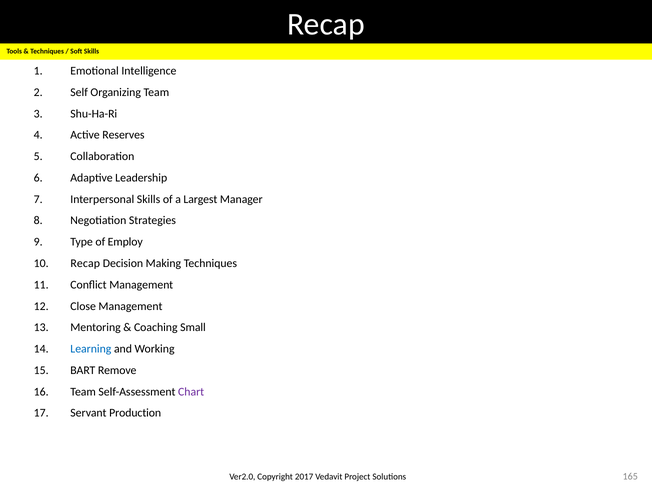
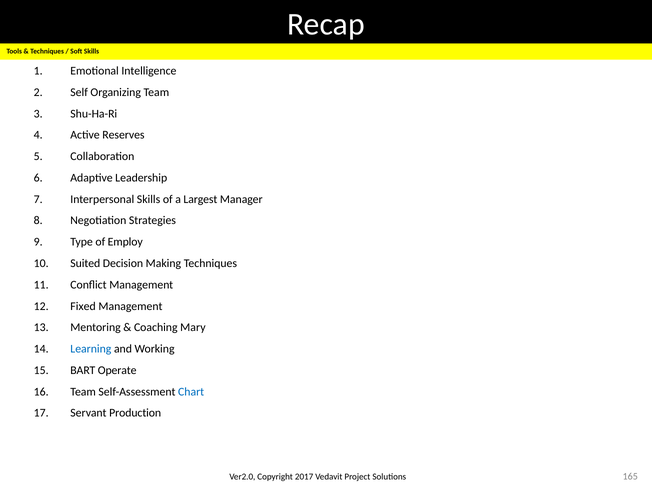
Recap: Recap -> Suited (85, 263)
Close: Close -> Fixed (83, 306)
Small: Small -> Mary (193, 328)
Remove: Remove -> Operate (117, 370)
Chart colour: purple -> blue (191, 392)
